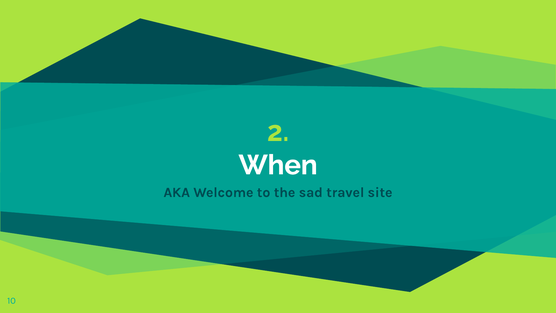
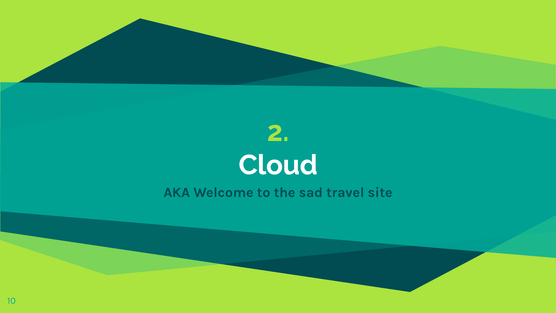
When: When -> Cloud (278, 165)
